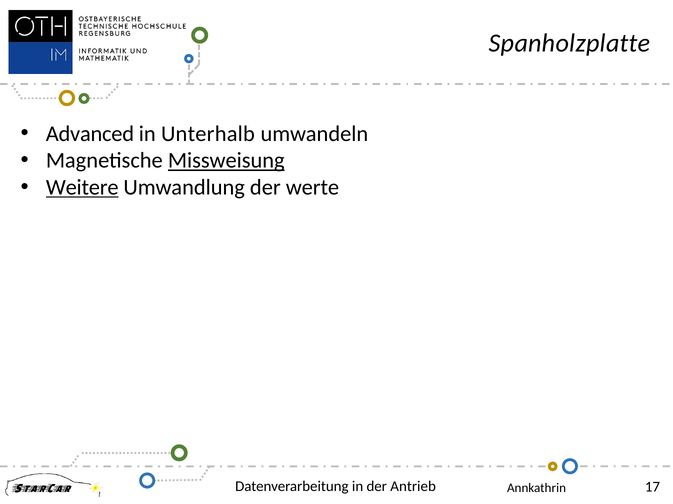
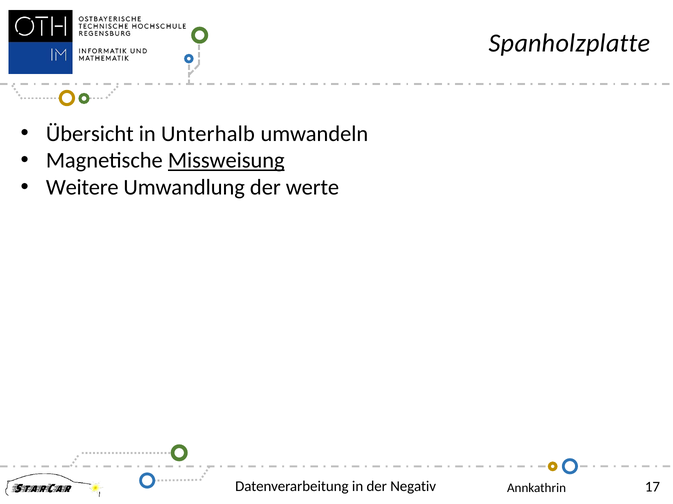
Advanced: Advanced -> Übersicht (90, 134)
Weitere underline: present -> none (82, 188)
Antrieb: Antrieb -> Negativ (413, 487)
